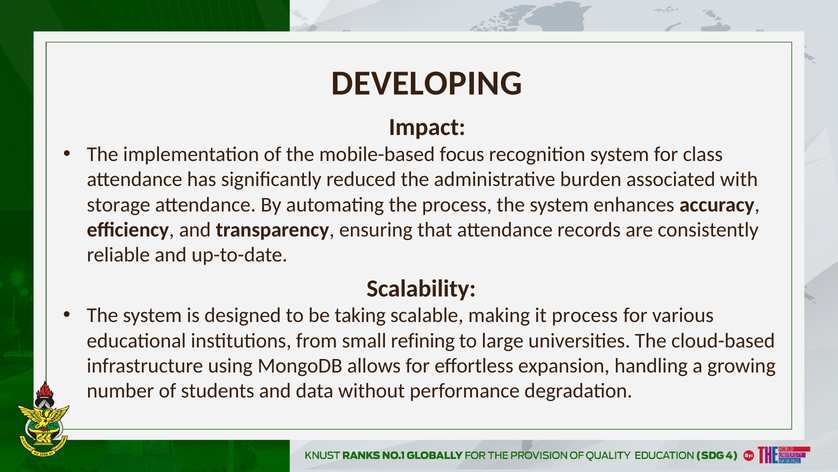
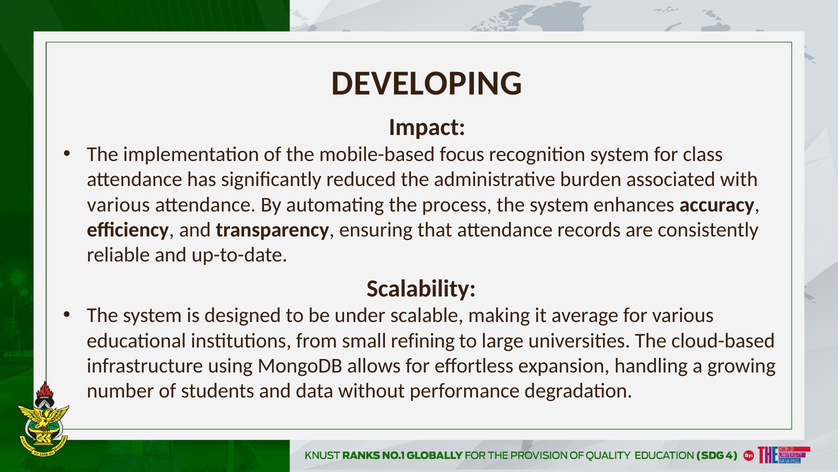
storage: storage -> various (118, 204)
taking: taking -> under (360, 315)
it process: process -> average (585, 315)
